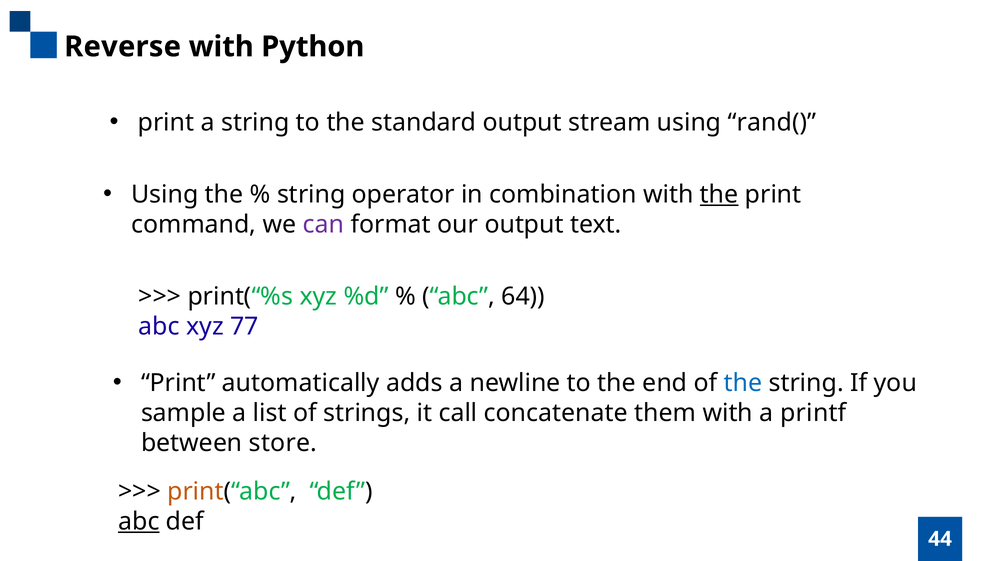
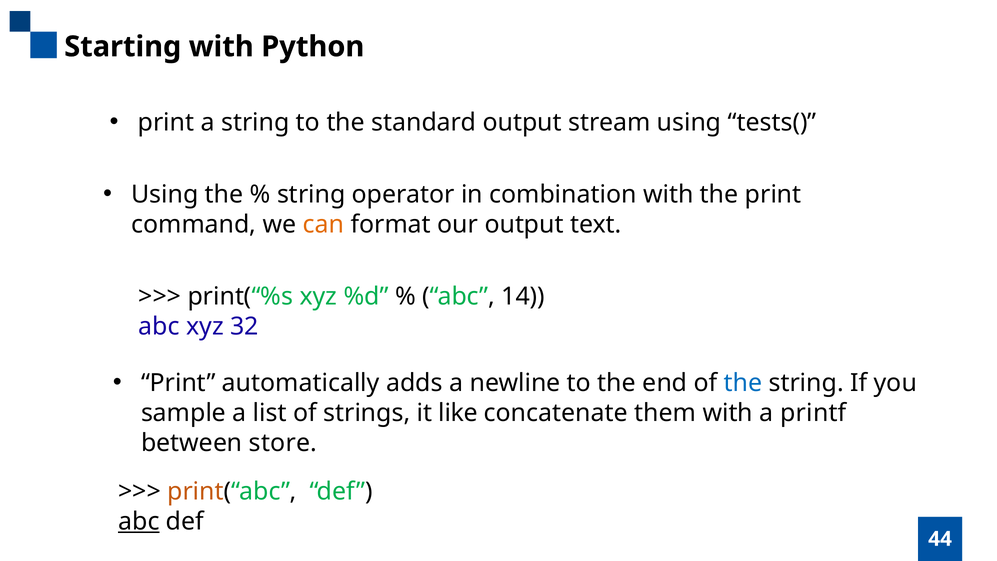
Reverse: Reverse -> Starting (123, 47)
rand(: rand( -> tests( (772, 122)
the underline: present -> none (719, 194)
can colour: purple -> orange (323, 224)
64: 64 -> 14 (523, 297)
77: 77 -> 32 (244, 327)
call: call -> like (458, 413)
